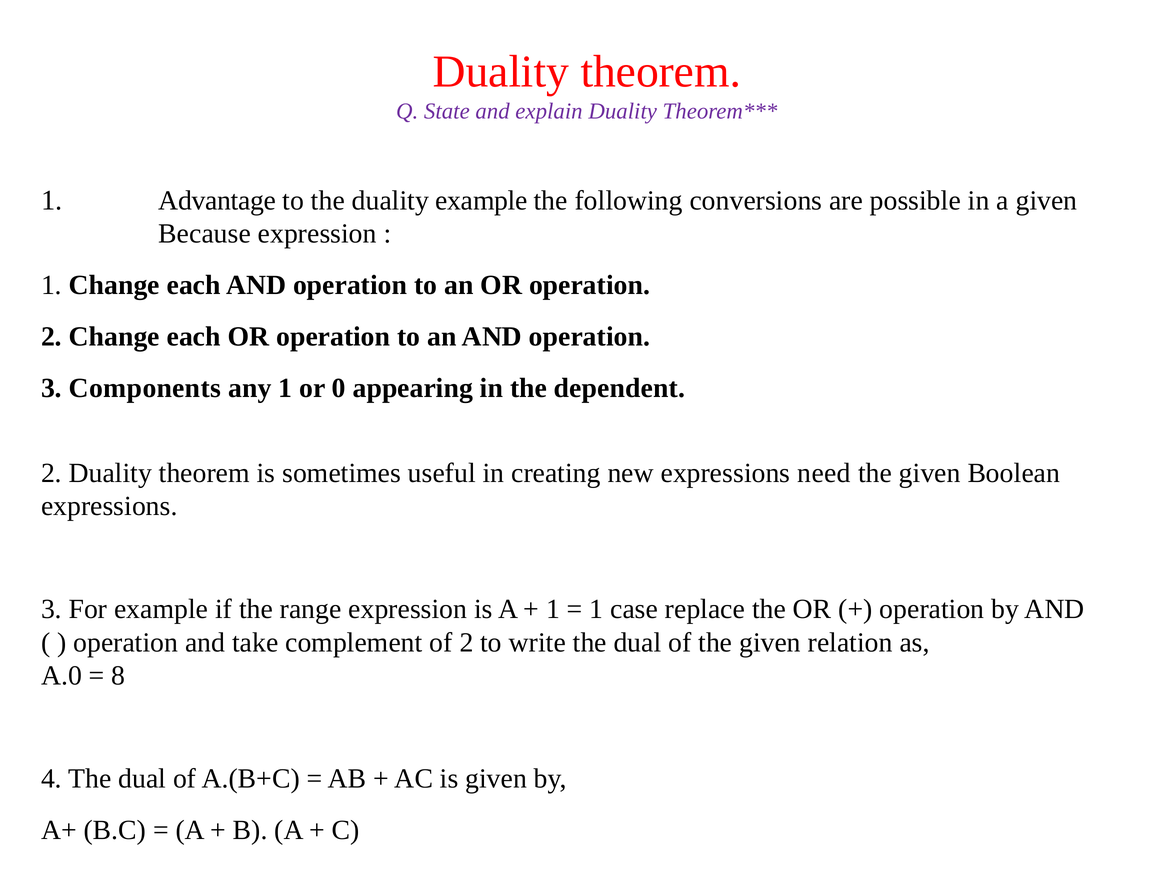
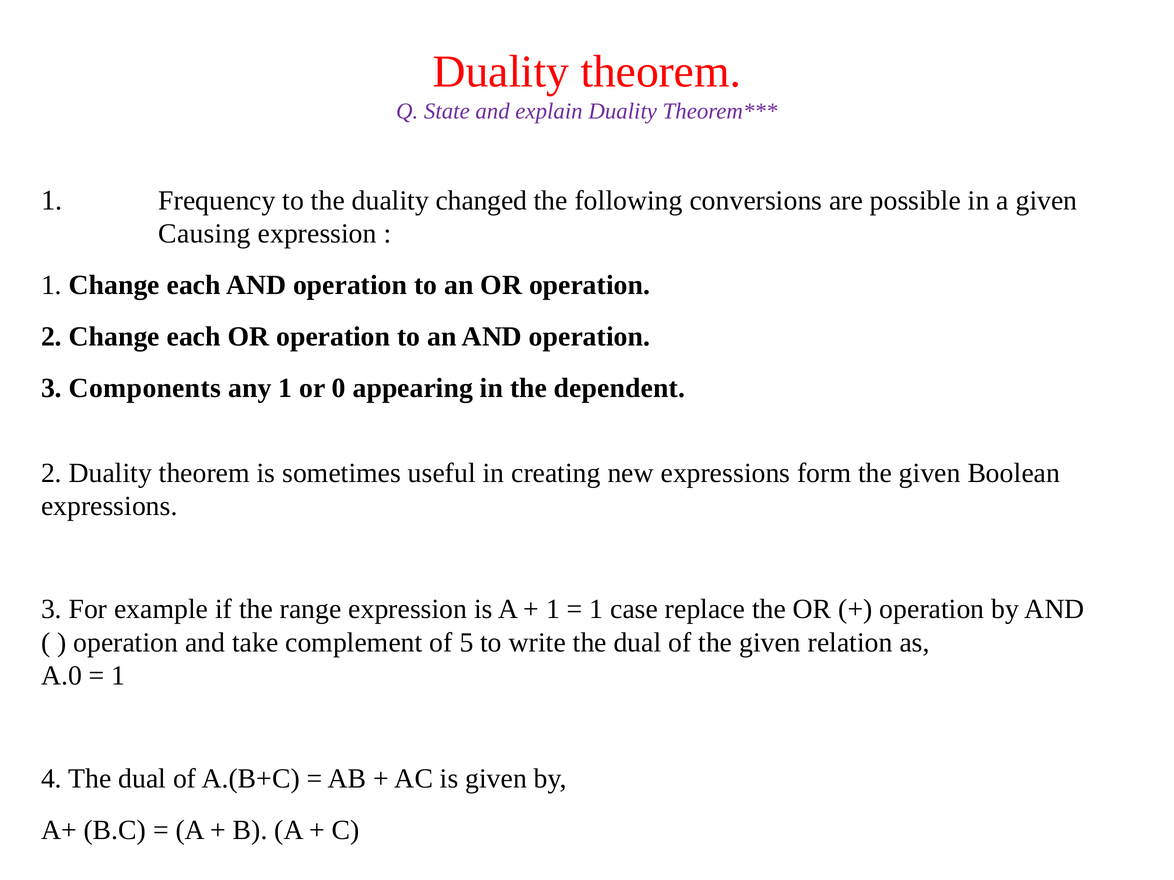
Advantage: Advantage -> Frequency (217, 201)
duality example: example -> changed (481, 201)
Because: Because -> Causing (205, 234)
need: need -> form (824, 473)
of 2: 2 -> 5 (467, 643)
8: 8 -> 1 (118, 676)
